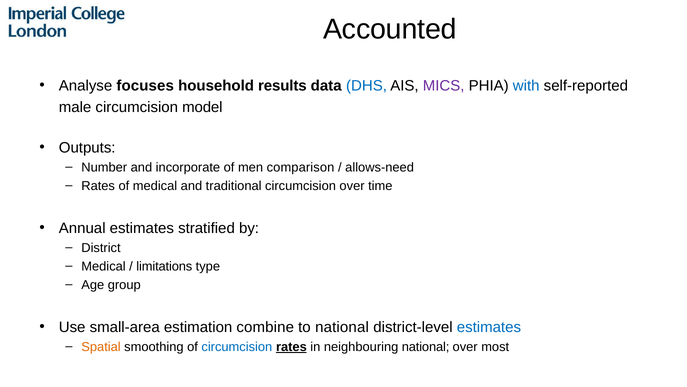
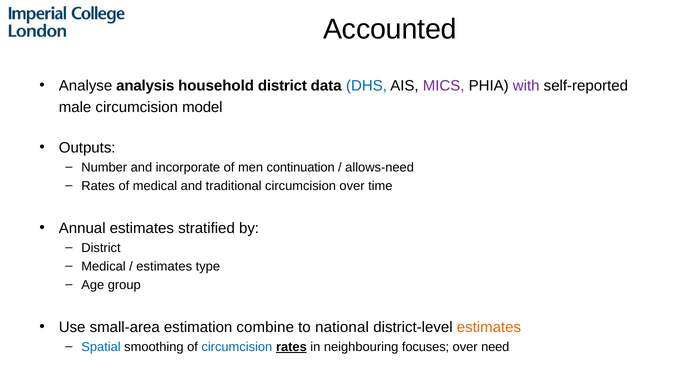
focuses: focuses -> analysis (145, 86)
household results: results -> district (282, 86)
with colour: blue -> purple (526, 86)
comparison: comparison -> continuation (301, 167)
limitations: limitations -> estimates (164, 266)
estimates colour: blue -> orange (489, 327)
Spatial colour: orange -> blue (101, 346)
neighbouring national: national -> focuses (426, 346)
most: most -> need (495, 346)
